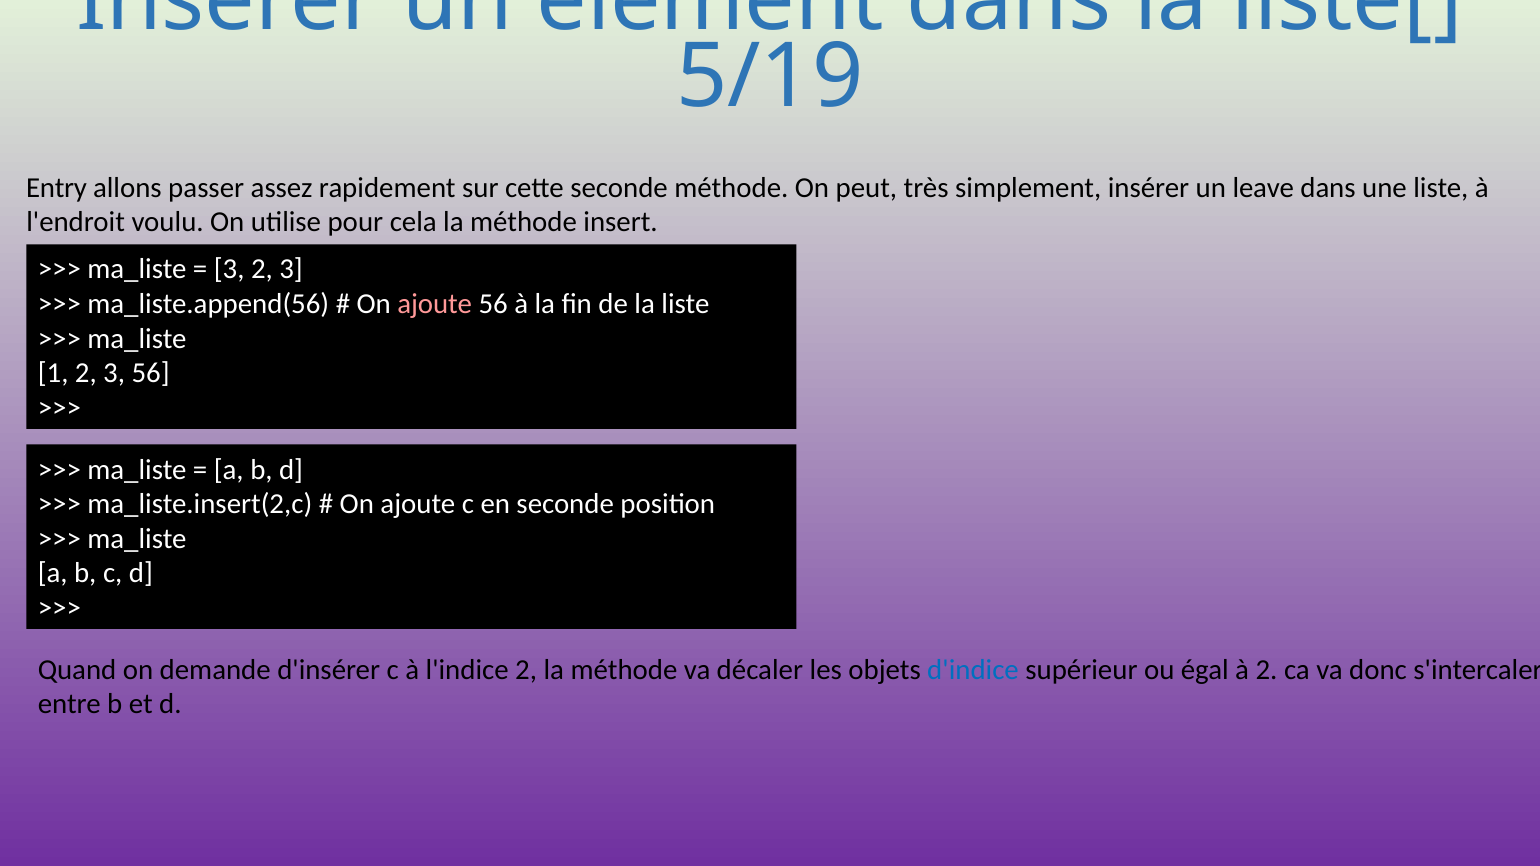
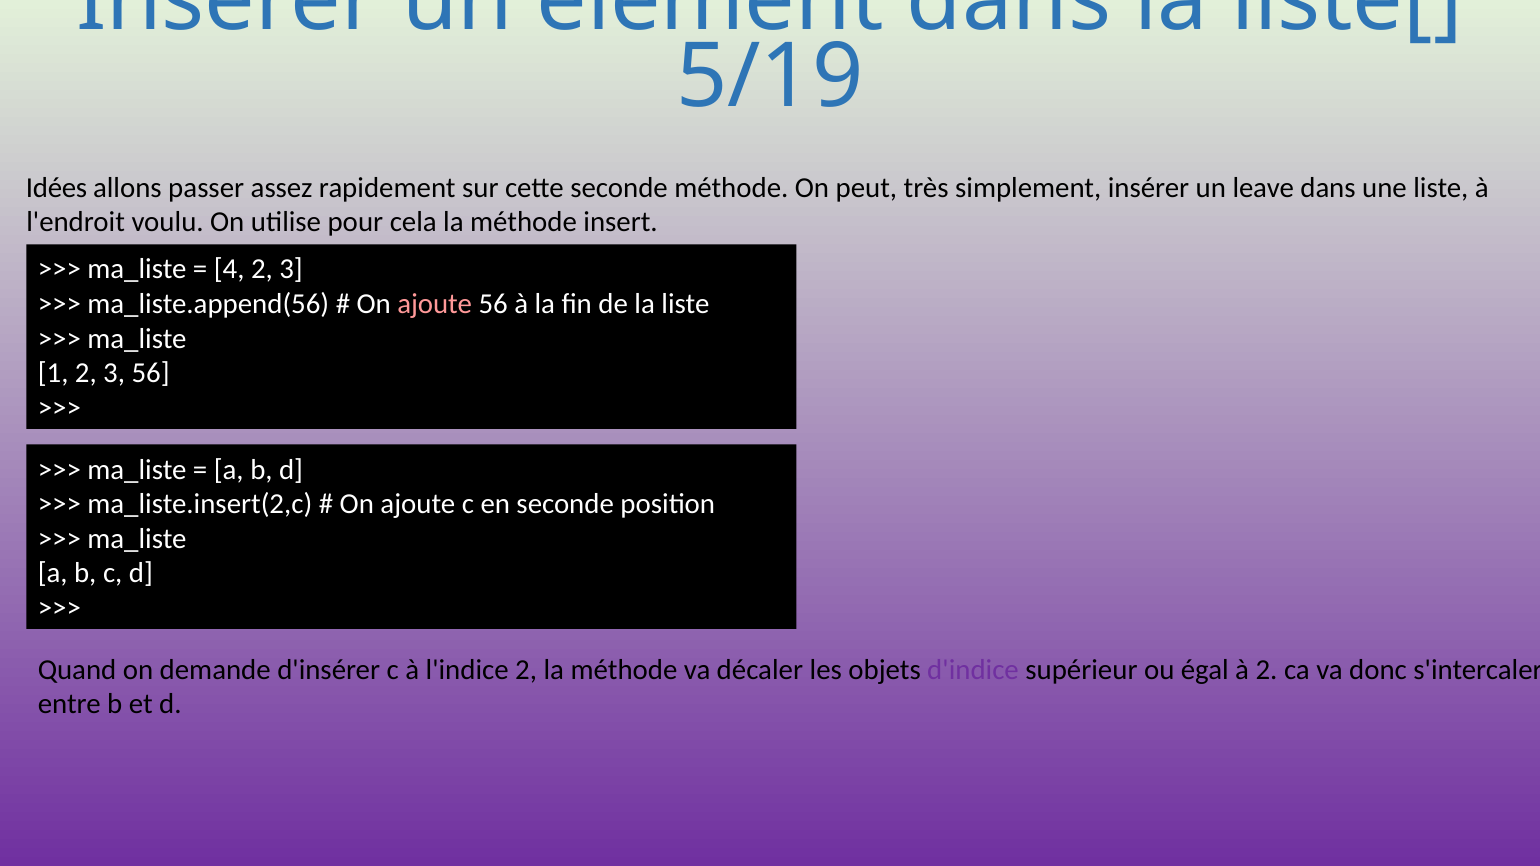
Entry: Entry -> Idées (57, 188)
3: 3 -> 4 (229, 269)
d'indice colour: blue -> purple (973, 670)
